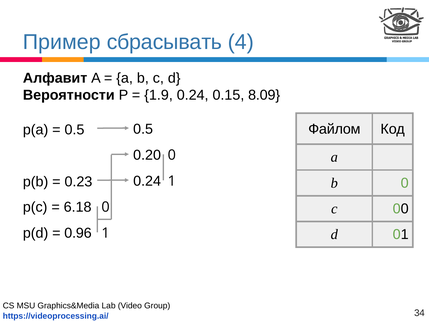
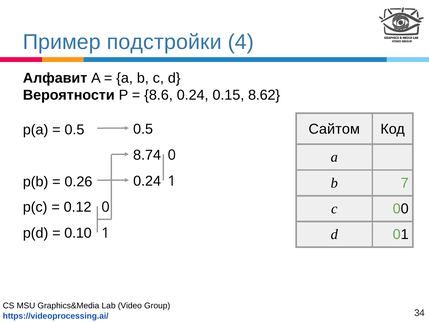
сбрасывать: сбрасывать -> подстройки (164, 42)
1.9: 1.9 -> 8.6 (158, 95)
8.09: 8.09 -> 8.62 (264, 95)
Файлом: Файлом -> Сайтом (334, 129)
0.20: 0.20 -> 8.74 (147, 155)
0.23: 0.23 -> 0.26 (78, 182)
b 0: 0 -> 7 (405, 183)
6.18: 6.18 -> 0.12 (78, 207)
0.96: 0.96 -> 0.10 (78, 233)
